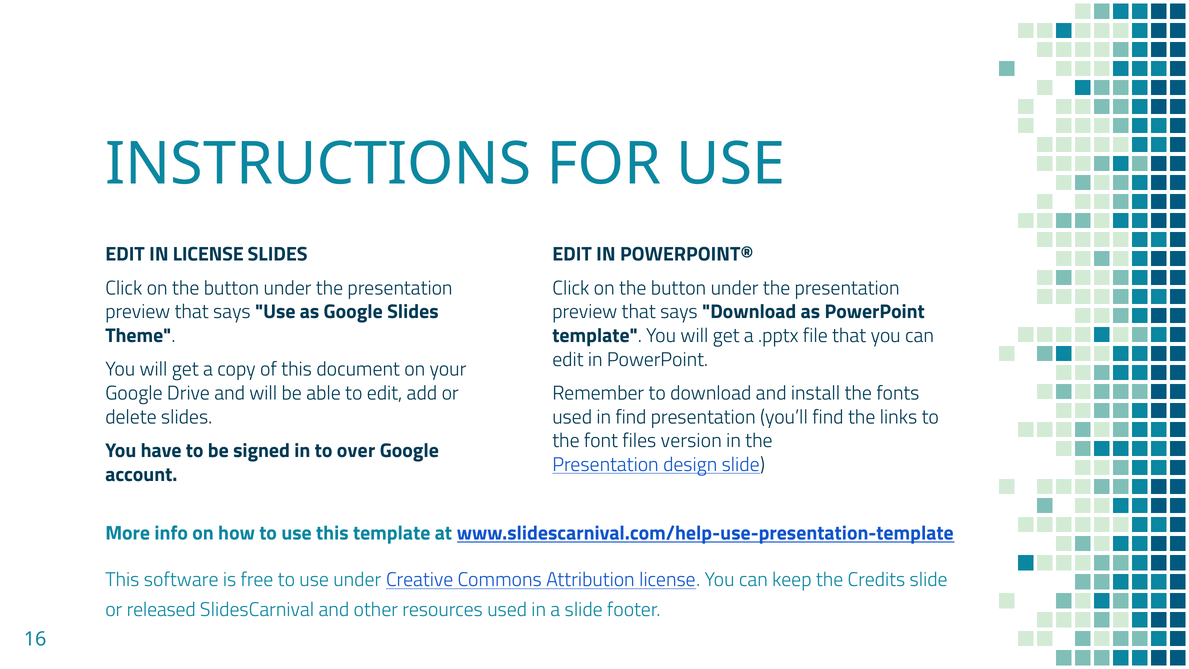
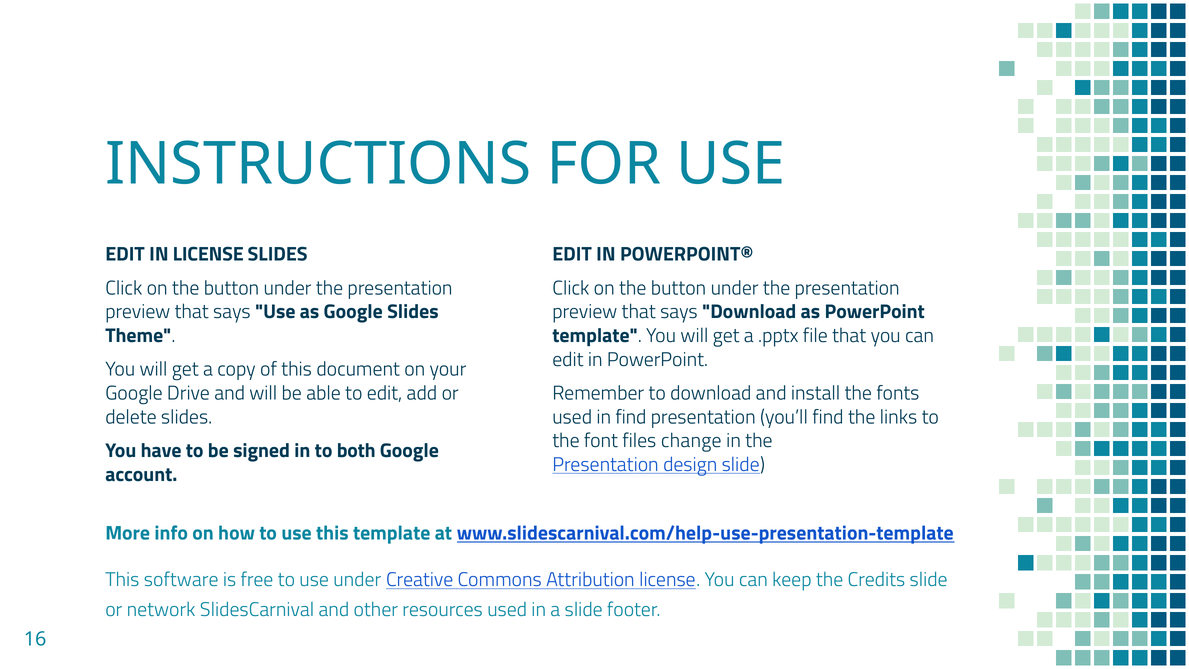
version: version -> change (691, 441)
over: over -> both (356, 451)
released: released -> network (161, 610)
